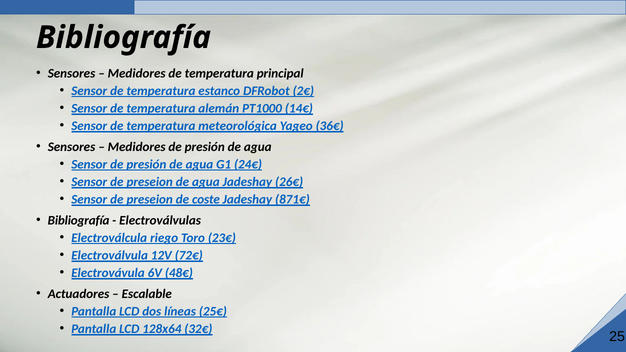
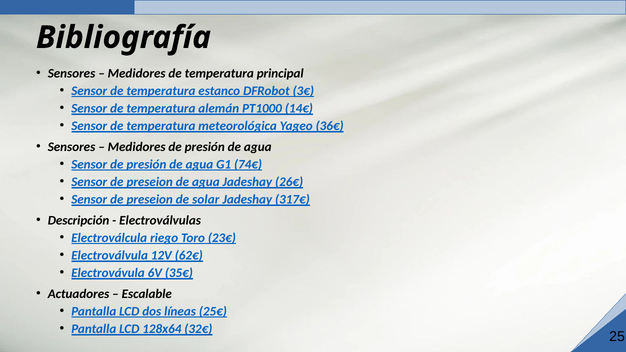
2€: 2€ -> 3€ (303, 91)
24€: 24€ -> 74€ (248, 164)
coste: coste -> solar (206, 200)
871€: 871€ -> 317€ (292, 200)
Bibliografía: Bibliografía -> Descripción (79, 220)
72€: 72€ -> 62€ (189, 256)
48€: 48€ -> 35€ (179, 273)
